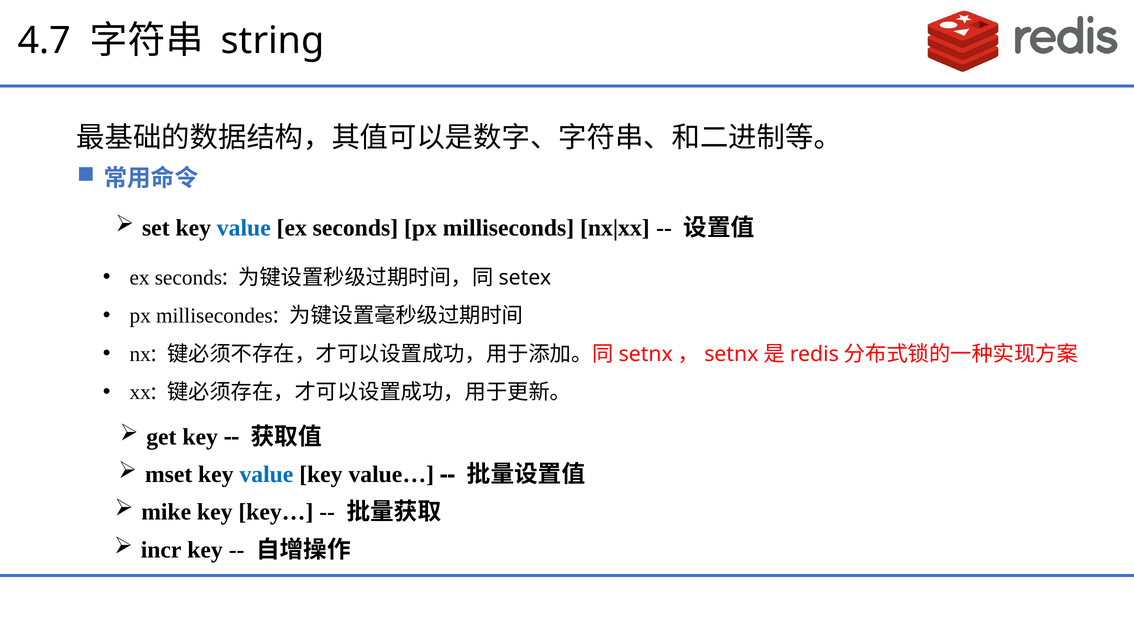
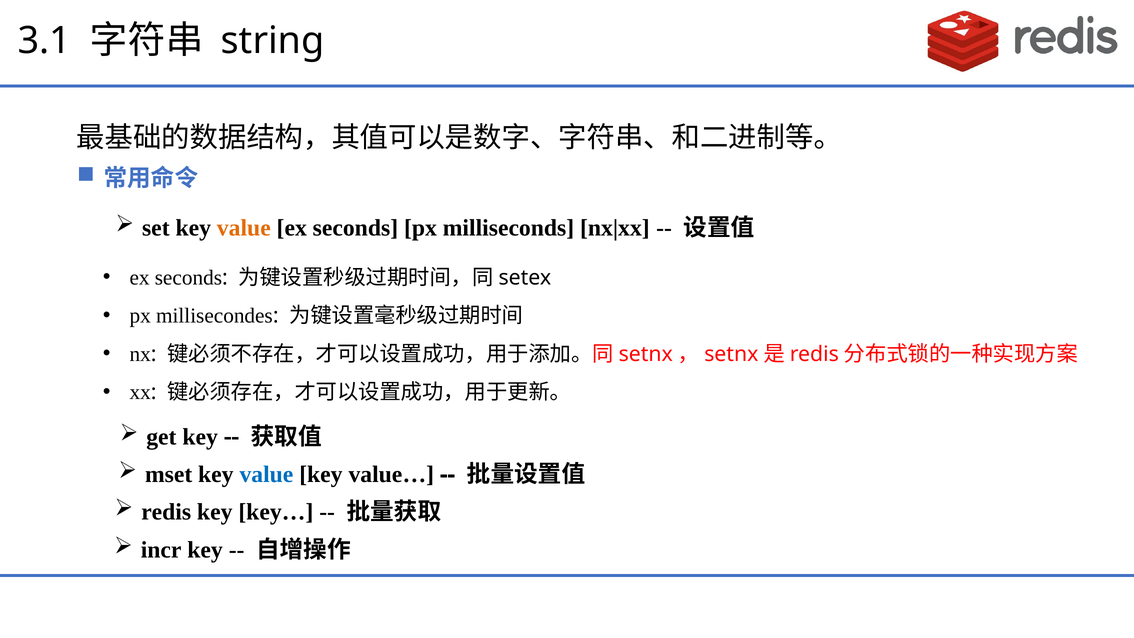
4.7: 4.7 -> 3.1 (44, 41)
value colour: blue -> orange (244, 228)
mike: mike -> redis (166, 512)
